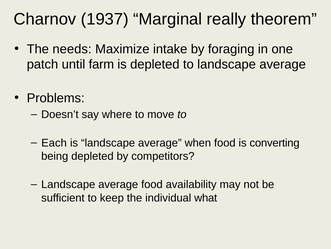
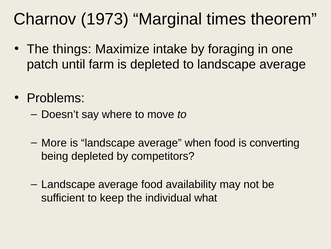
1937: 1937 -> 1973 (105, 19)
really: really -> times (226, 19)
needs: needs -> things (72, 49)
Each: Each -> More (54, 142)
